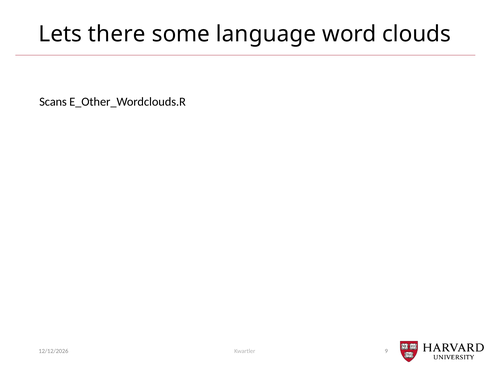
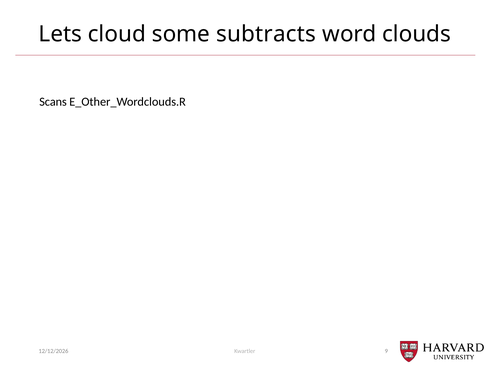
there: there -> cloud (117, 34)
language: language -> subtracts (266, 34)
